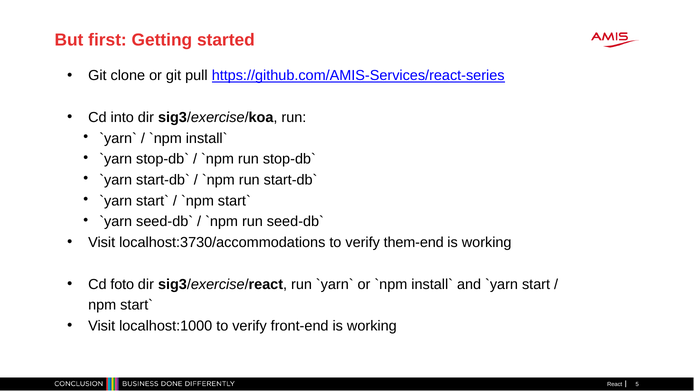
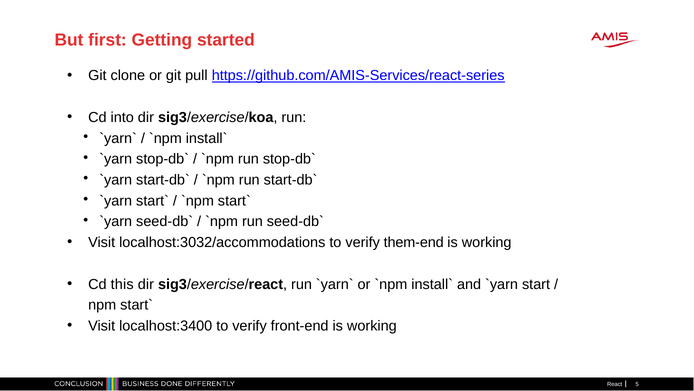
localhost:3730/accommodations: localhost:3730/accommodations -> localhost:3032/accommodations (222, 242)
foto: foto -> this (122, 284)
localhost:1000: localhost:1000 -> localhost:3400 (166, 325)
